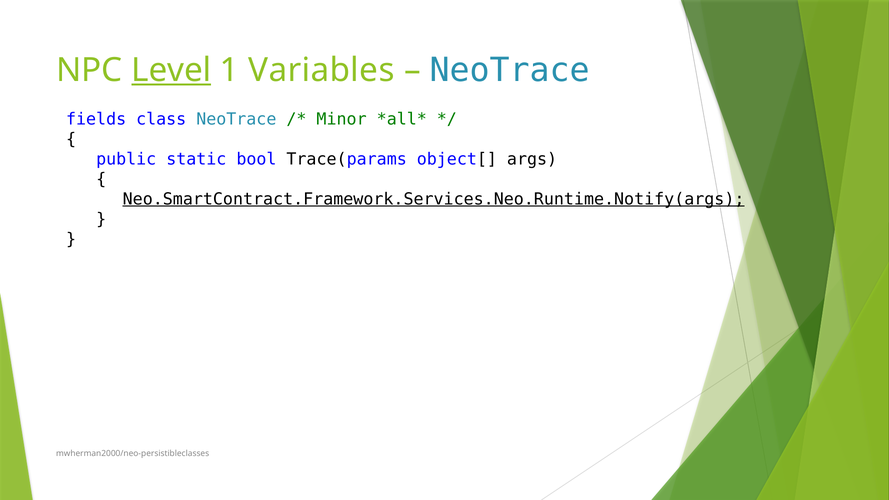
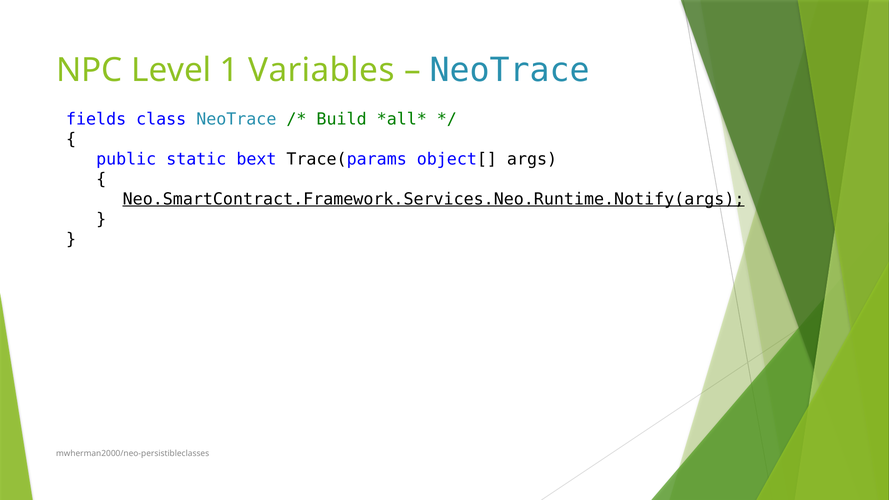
Level underline: present -> none (171, 70)
Minor: Minor -> Build (342, 119)
bool: bool -> bext (256, 159)
